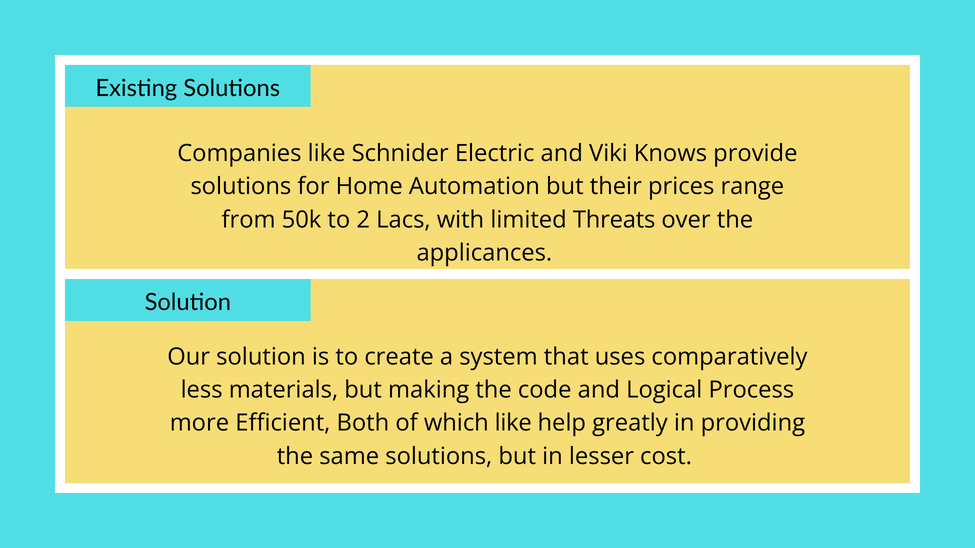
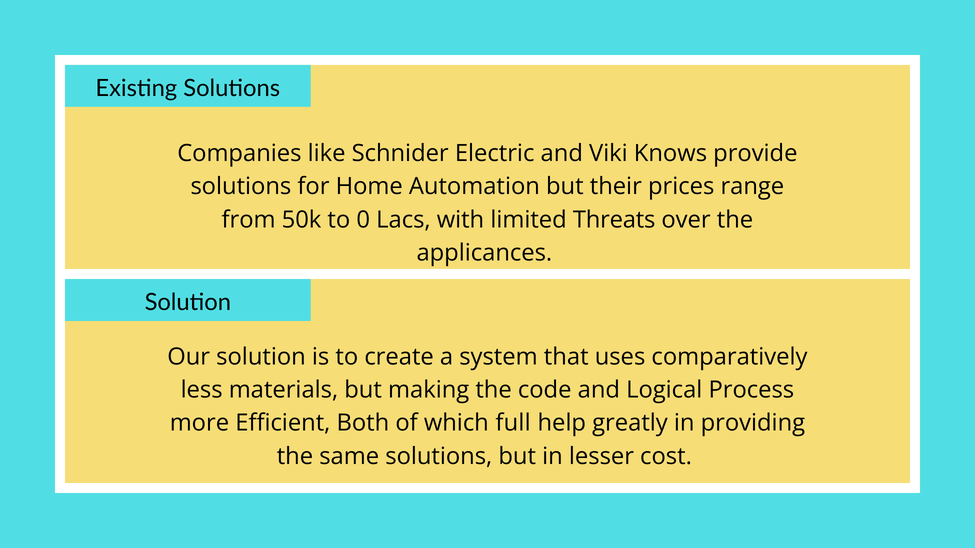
2: 2 -> 0 (363, 220)
which like: like -> full (513, 423)
